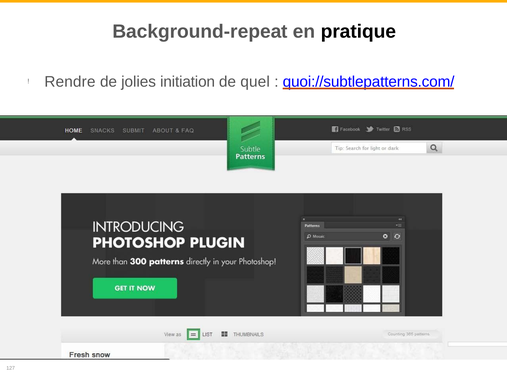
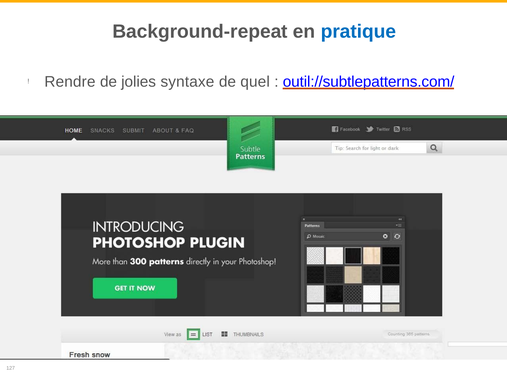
pratique colour: black -> blue (358, 31)
initiation: initiation -> syntaxe (187, 82)
quoi://subtlepatterns.com/: quoi://subtlepatterns.com/ -> outil://subtlepatterns.com/ (369, 82)
